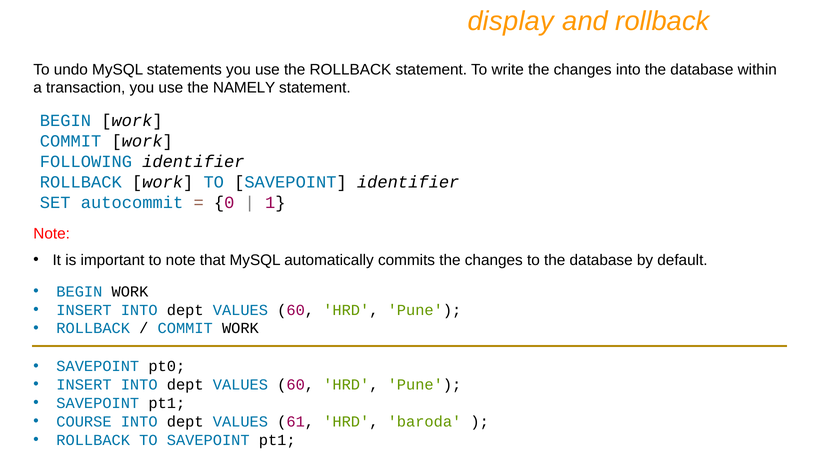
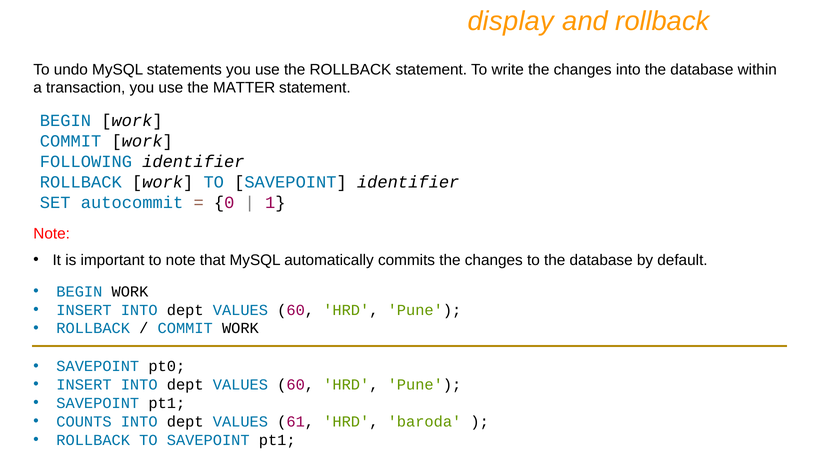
NAMELY: NAMELY -> MATTER (244, 88)
COURSE: COURSE -> COUNTS (84, 422)
